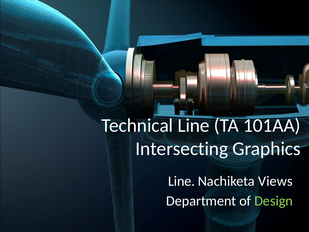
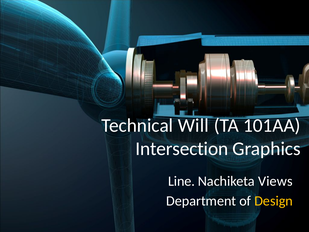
Technical Line: Line -> Will (193, 125)
Intersecting: Intersecting -> Intersection (182, 149)
Design colour: light green -> yellow (274, 201)
